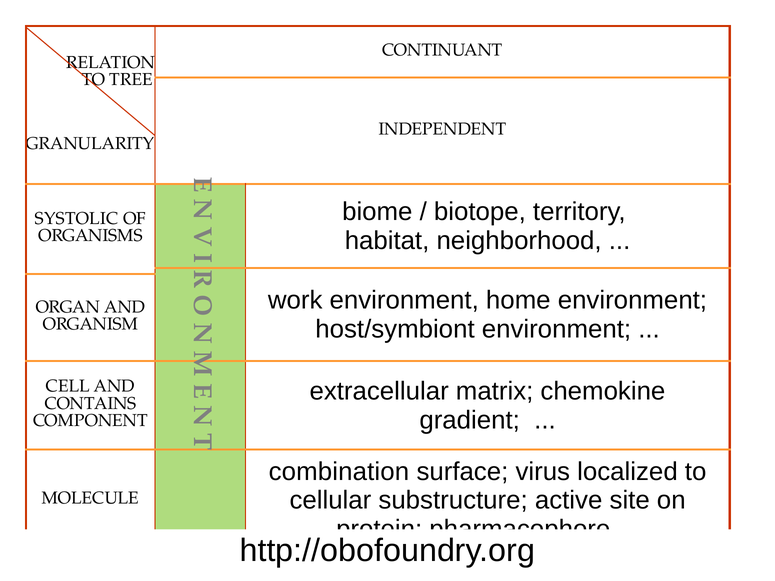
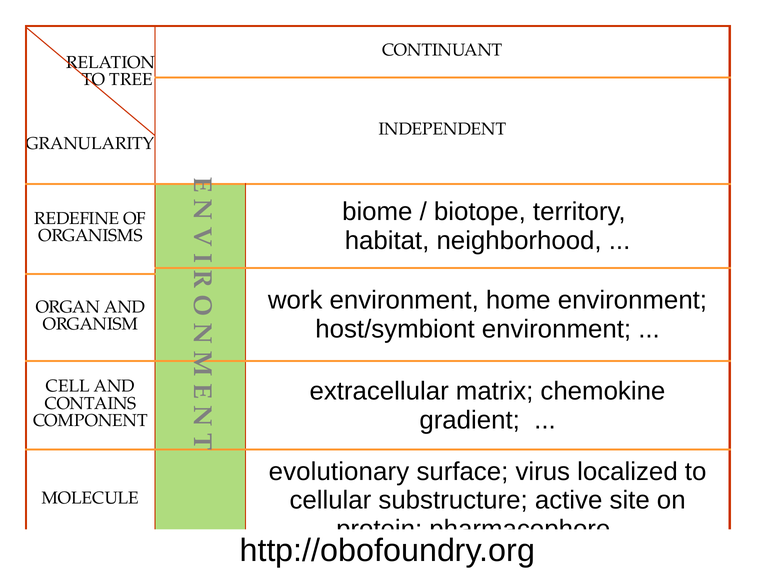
SYSTOLIC: SYSTOLIC -> REDEFINE (77, 218)
combination: combination -> evolutionary (339, 472)
